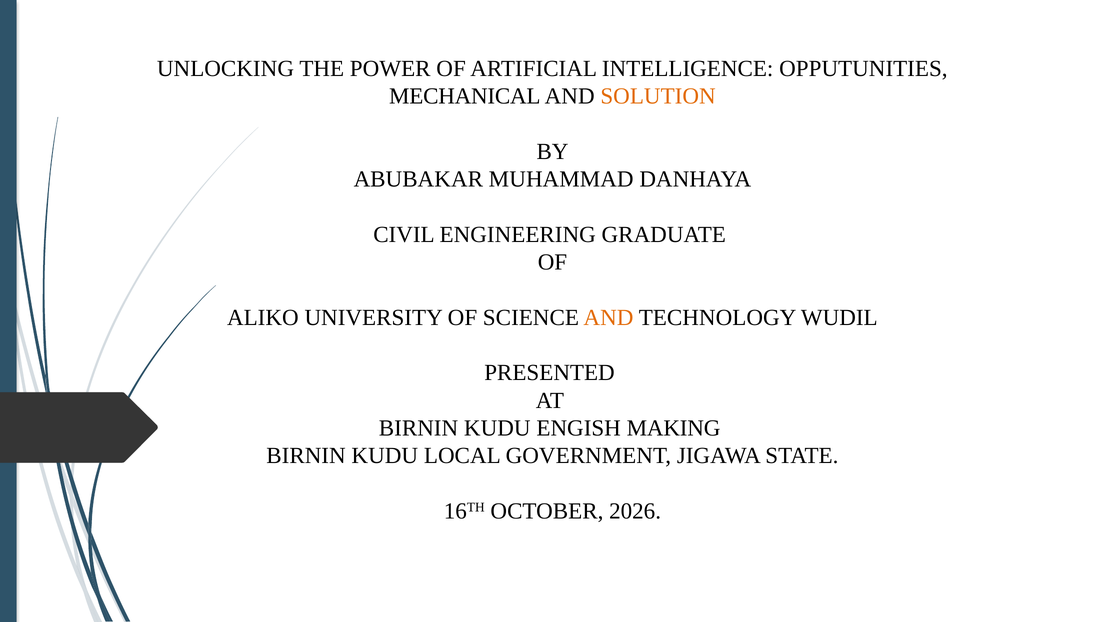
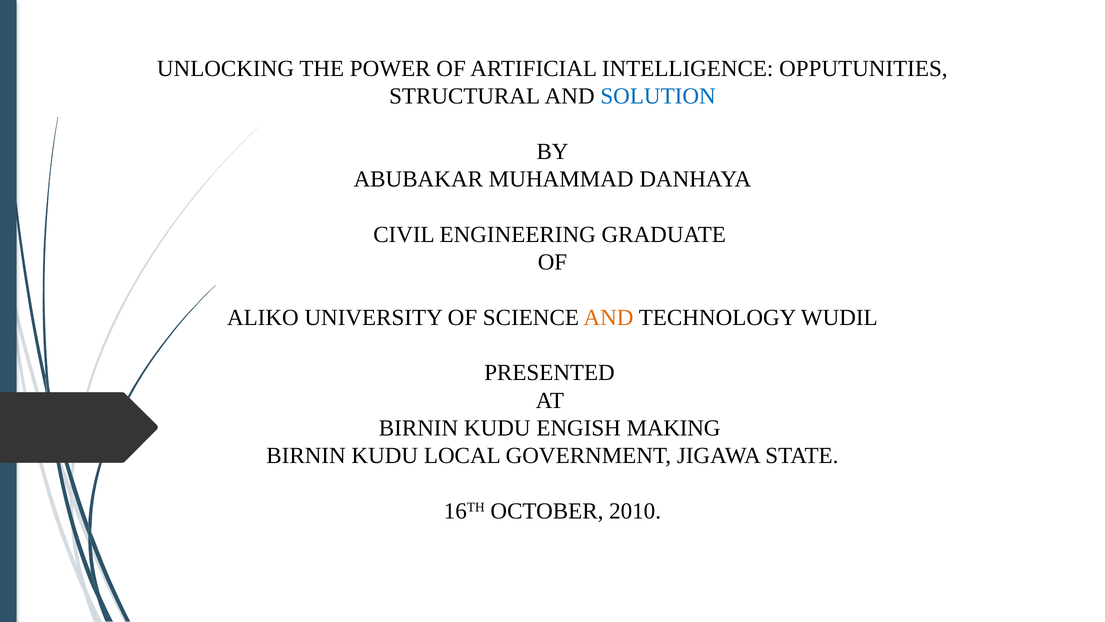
MECHANICAL: MECHANICAL -> STRUCTURAL (465, 96)
SOLUTION colour: orange -> blue (658, 96)
2026: 2026 -> 2010 (635, 511)
